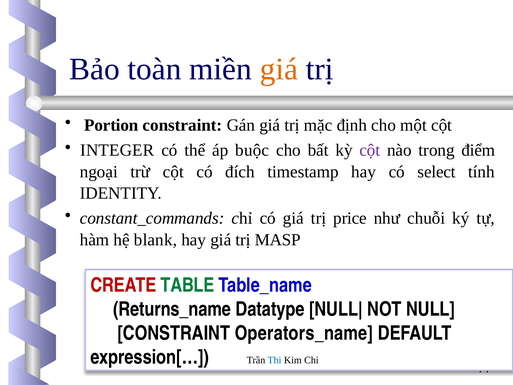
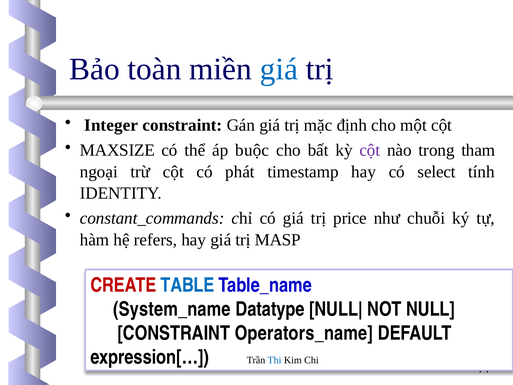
giá colour: orange -> blue (279, 69)
Portion: Portion -> Integer (111, 125)
INTEGER: INTEGER -> MAXSIZE (117, 150)
điểm: điểm -> tham (478, 150)
đích: đích -> phát (240, 172)
blank: blank -> refers (156, 240)
TABLE colour: green -> blue (187, 285)
Returns_name: Returns_name -> System_name (172, 309)
